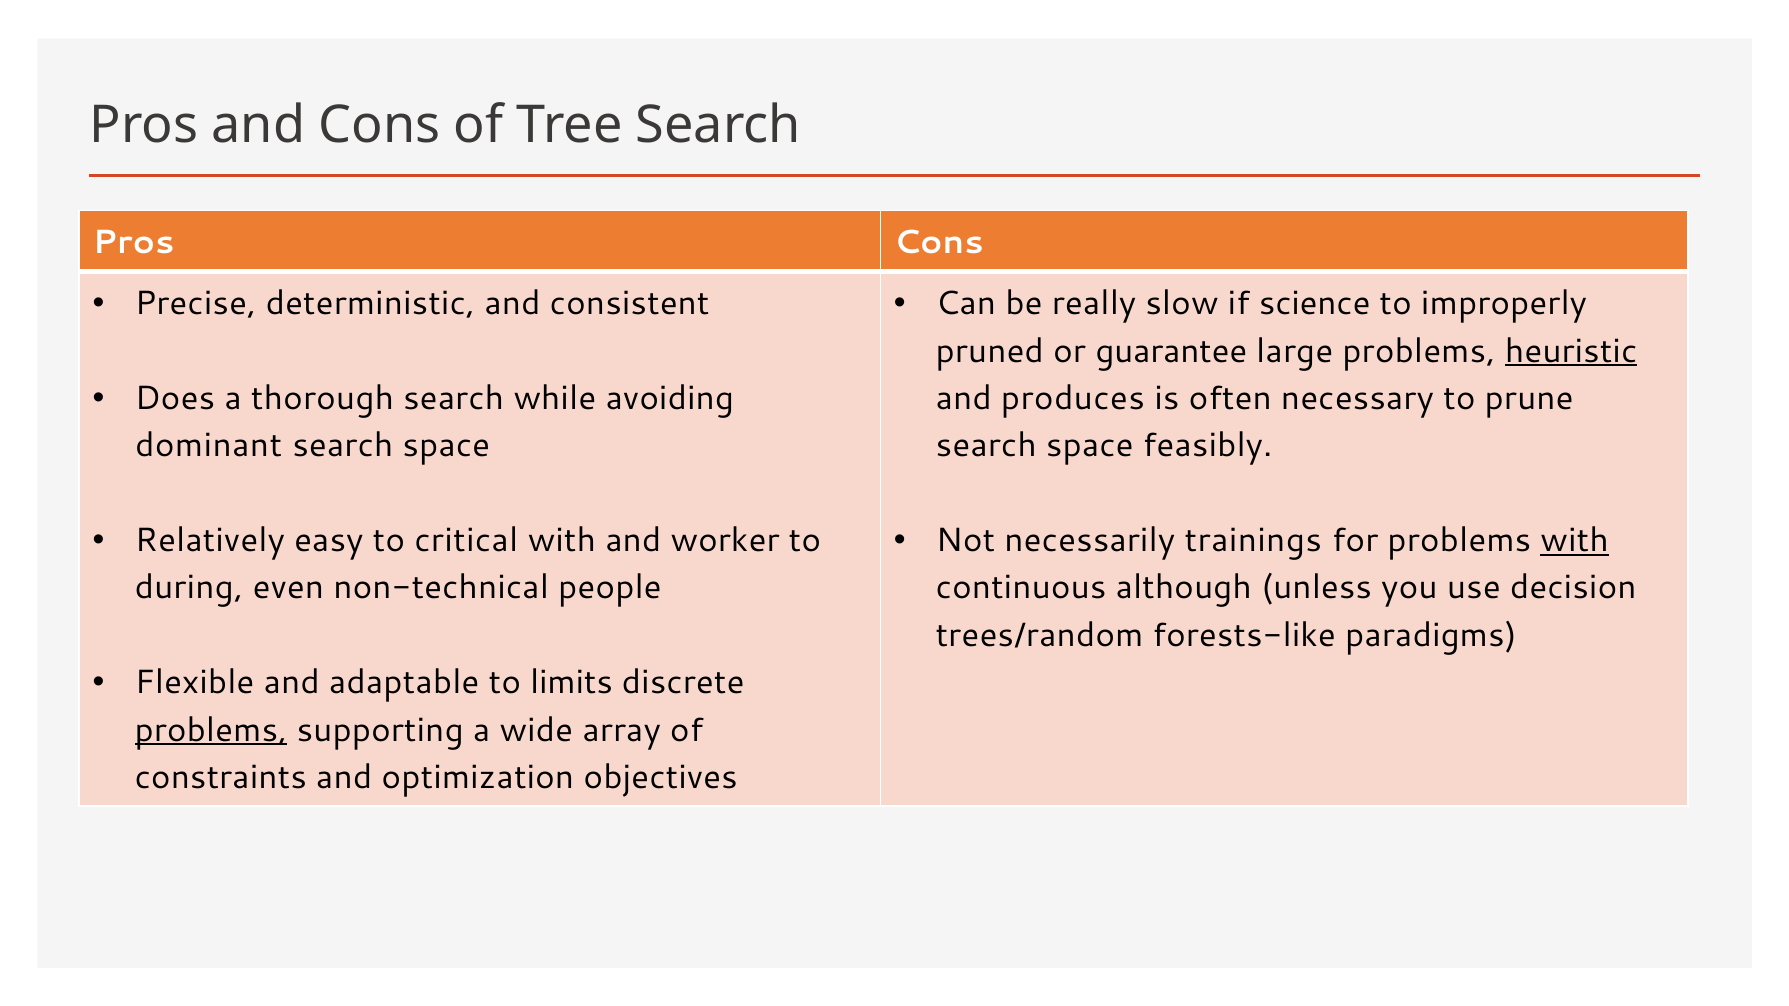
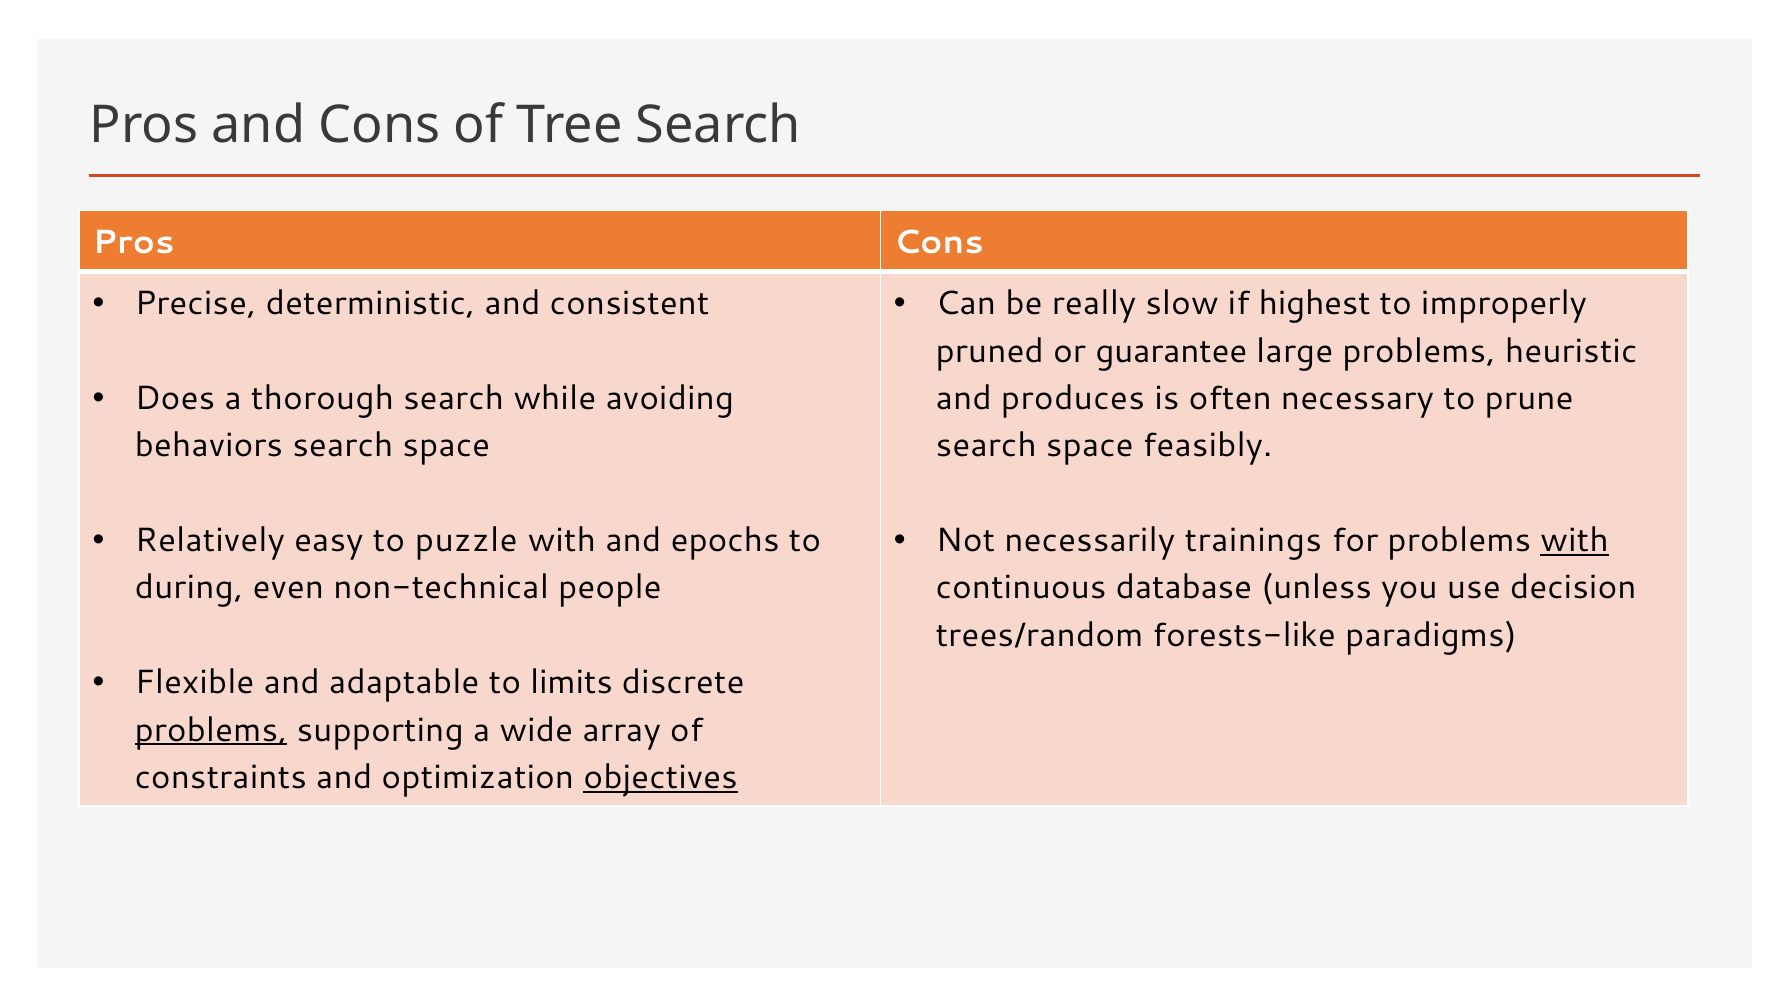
science: science -> highest (1315, 304)
heuristic underline: present -> none (1571, 351)
dominant: dominant -> behaviors (209, 446)
critical: critical -> puzzle (466, 541)
worker: worker -> epochs (725, 541)
although: although -> database (1184, 588)
objectives underline: none -> present (661, 778)
